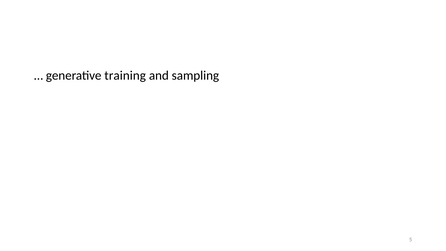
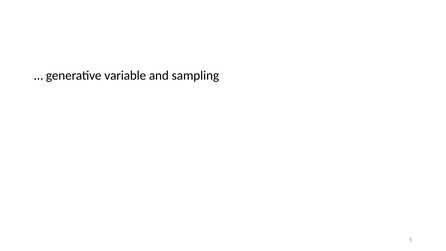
training: training -> variable (125, 75)
